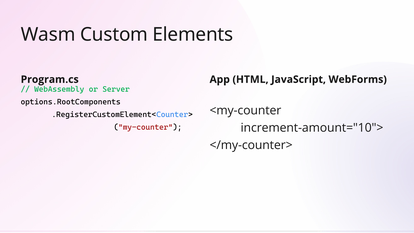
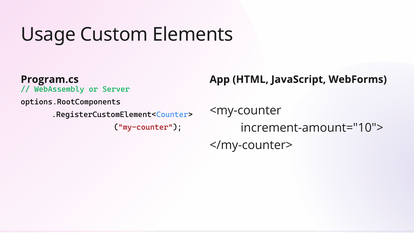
Wasm: Wasm -> Usage (48, 35)
